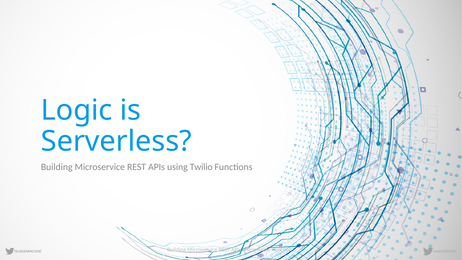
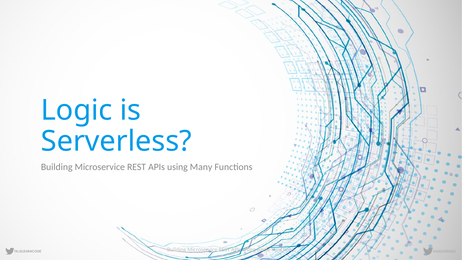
Twilio: Twilio -> Many (201, 167)
